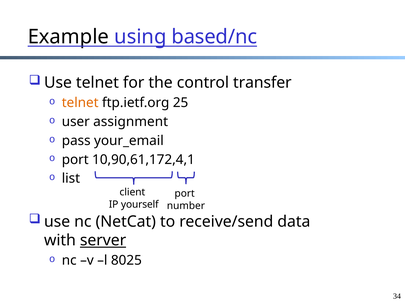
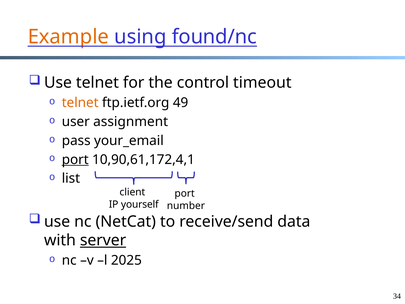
Example colour: black -> orange (68, 37)
based/nc: based/nc -> found/nc (214, 37)
transfer: transfer -> timeout (262, 83)
25: 25 -> 49 (181, 103)
port underline: none -> present (75, 159)
8025: 8025 -> 2025 (126, 260)
